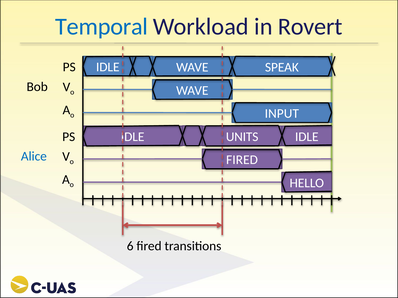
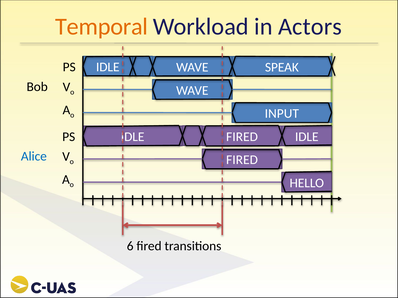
Temporal colour: blue -> orange (102, 27)
Rovert: Rovert -> Actors (310, 27)
UNITS: UNITS -> FIRED (242, 137)
